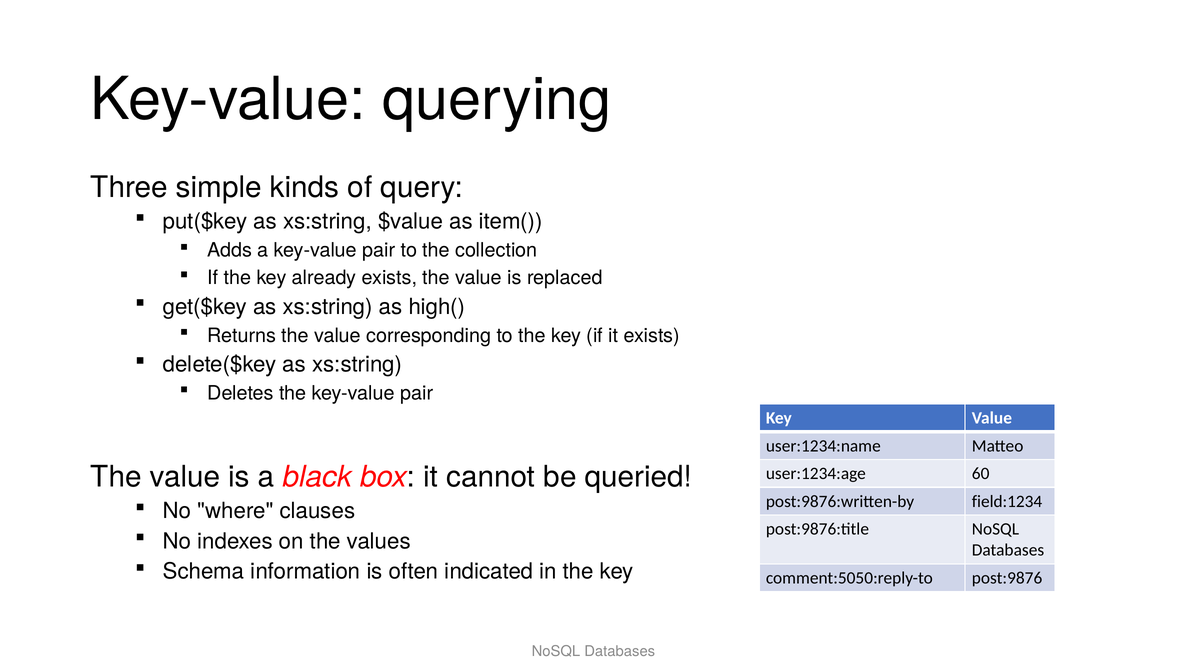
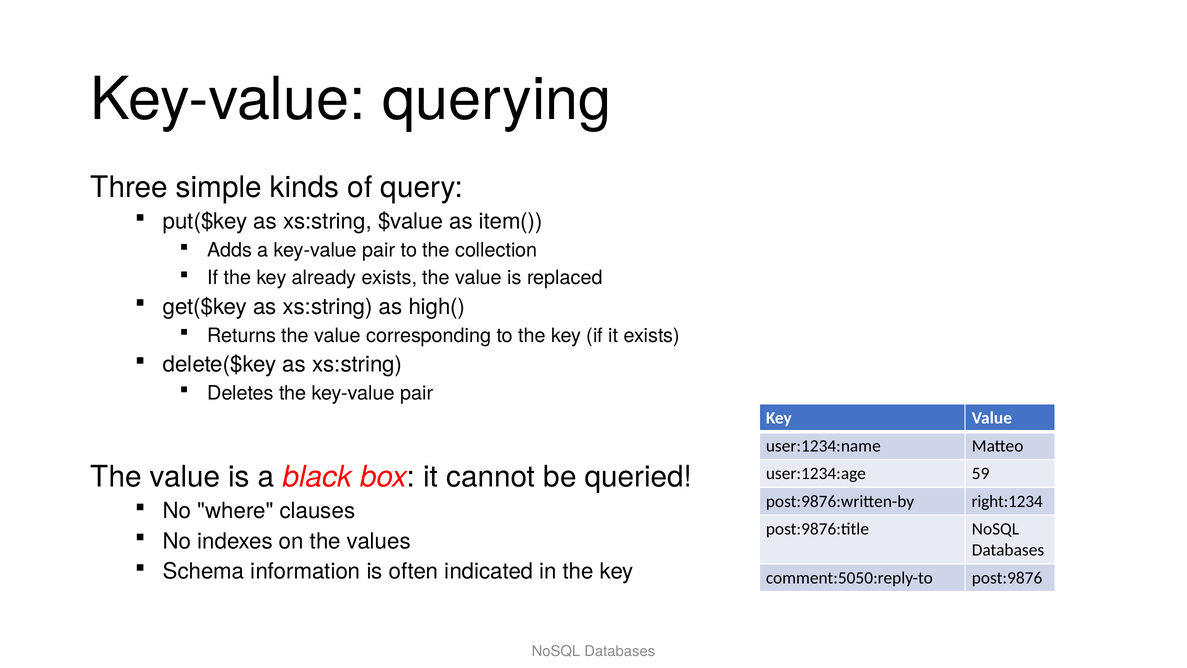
60: 60 -> 59 (981, 473)
field:1234: field:1234 -> right:1234 (1007, 501)
